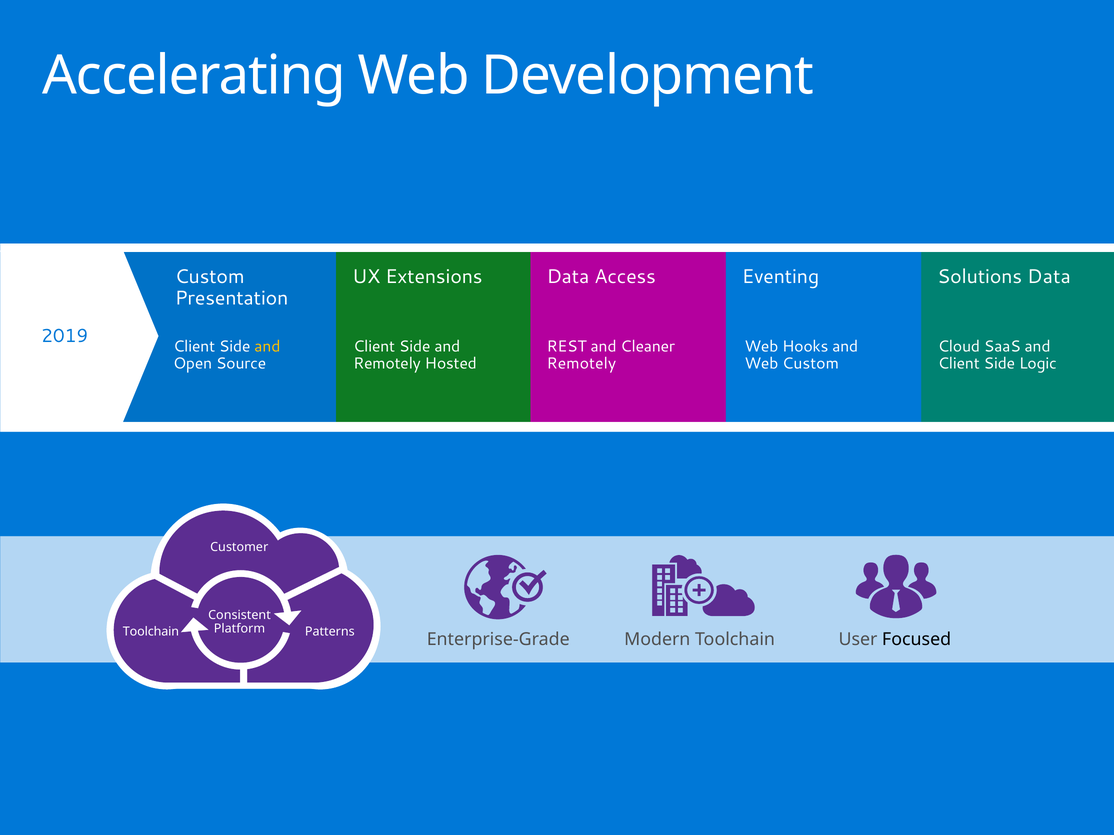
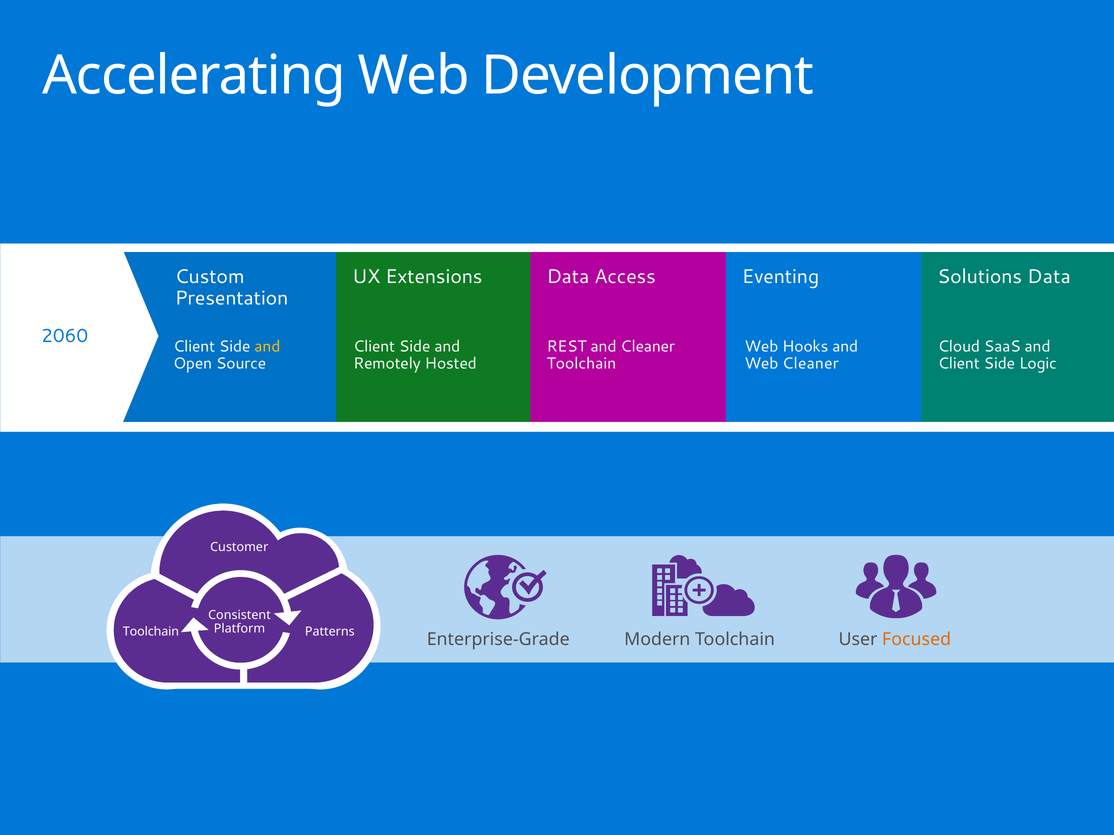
2019: 2019 -> 2060 (65, 336)
Remotely: Remotely -> Toolchain (581, 364)
Web Custom: Custom -> Cleaner (811, 364)
Focused colour: black -> orange (917, 640)
